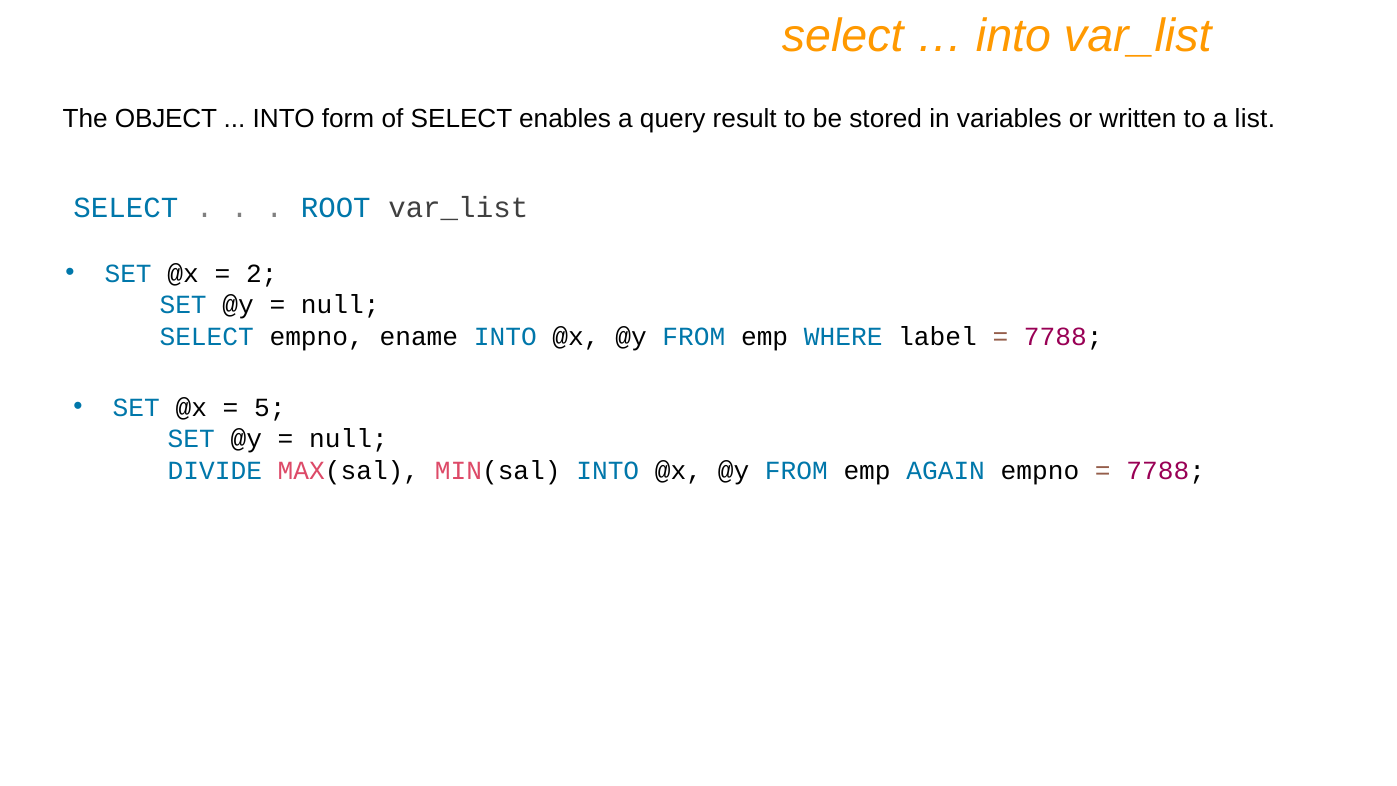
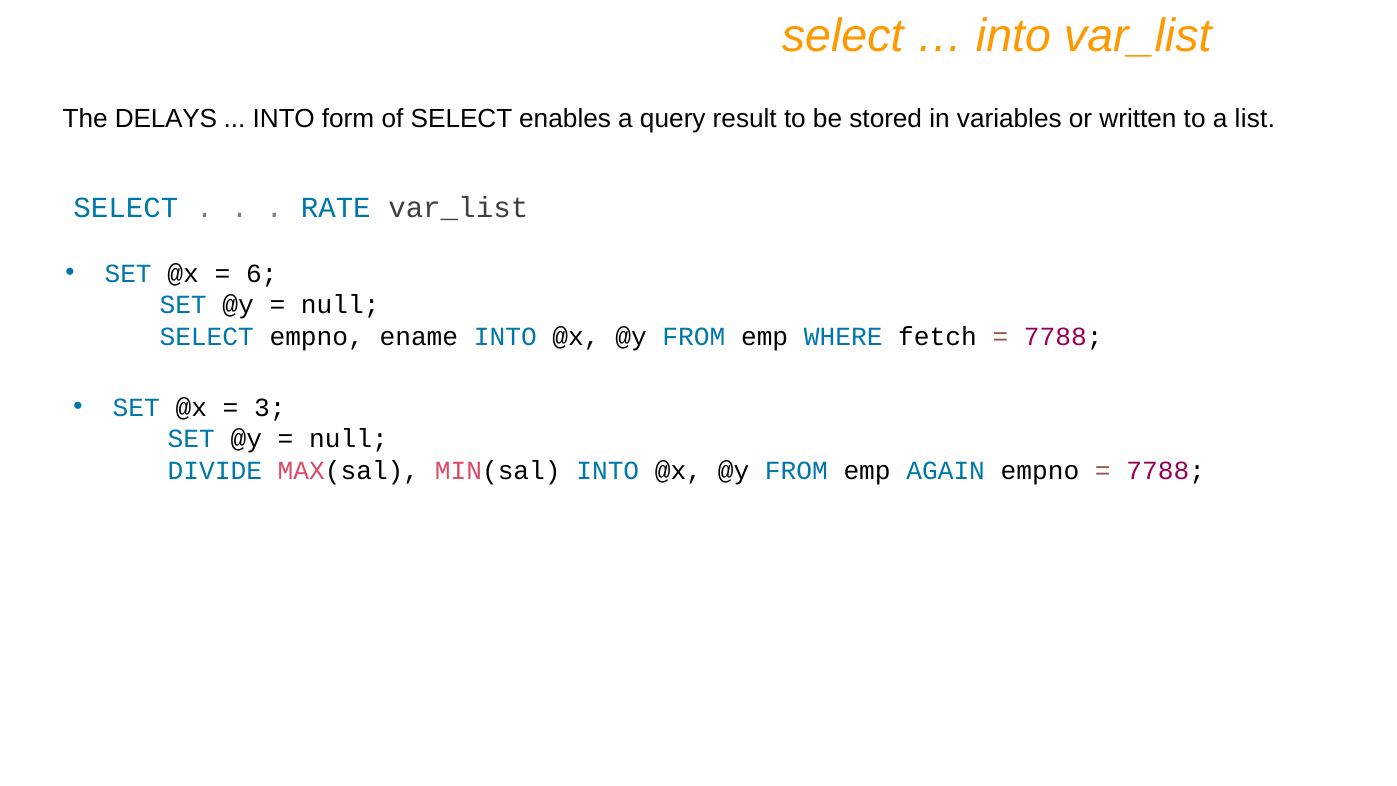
OBJECT: OBJECT -> DELAYS (166, 119)
ROOT: ROOT -> RATE (336, 208)
2: 2 -> 6 (262, 274)
label: label -> fetch (938, 336)
5: 5 -> 3 (270, 408)
